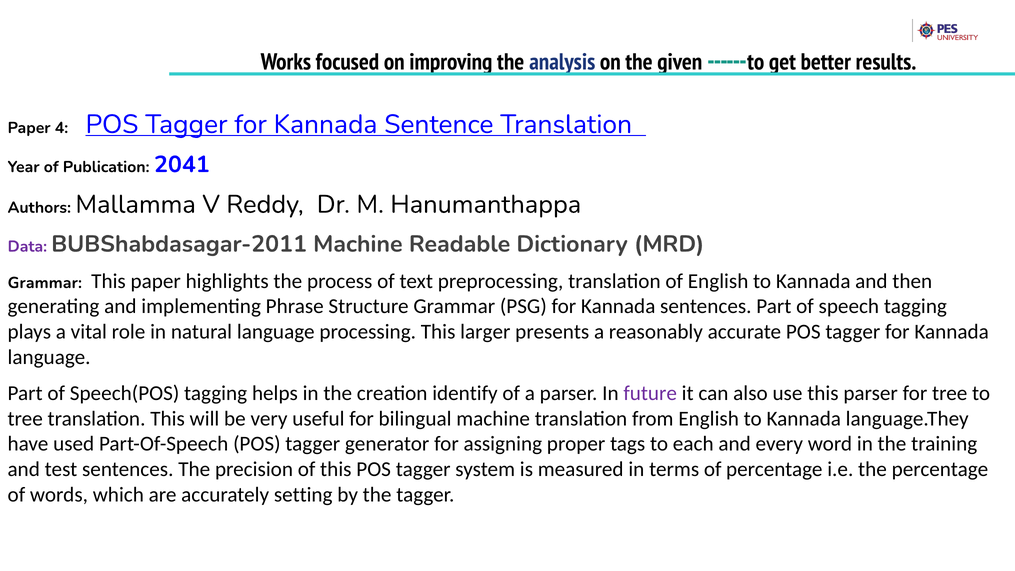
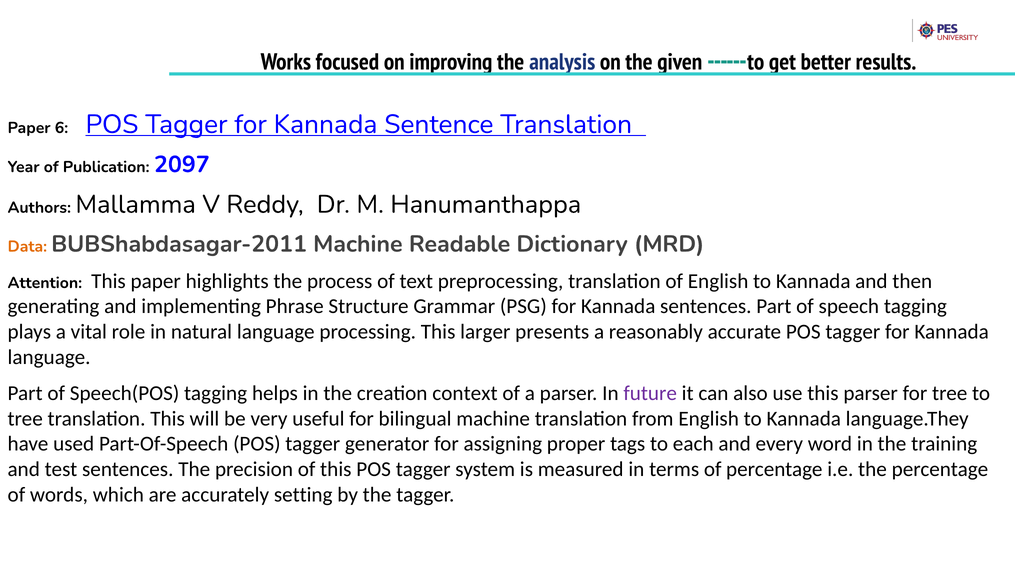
4: 4 -> 6 (61, 128)
2041: 2041 -> 2097 (182, 164)
Data colour: purple -> orange (27, 246)
Grammar: Grammar -> Attention (45, 283)
identify: identify -> context (465, 393)
